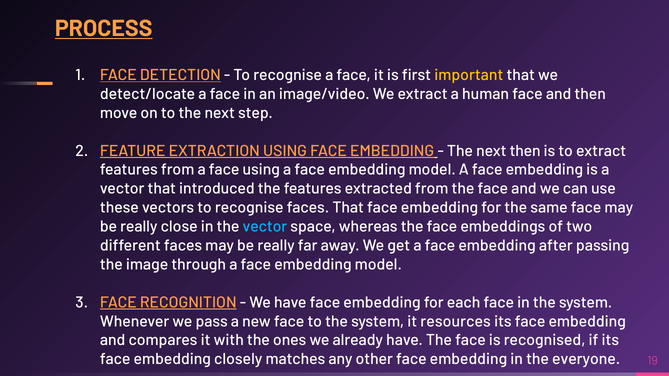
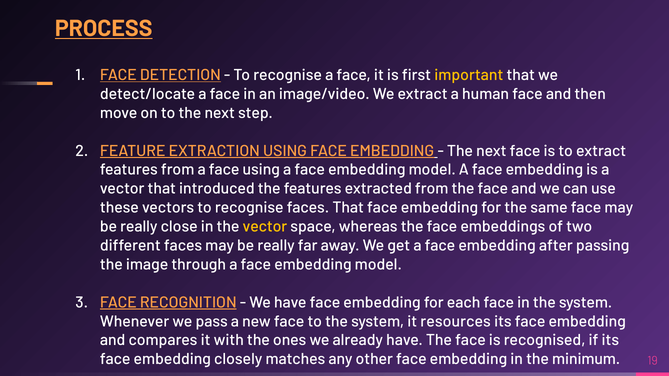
next then: then -> face (525, 151)
vector colour: light blue -> yellow (265, 227)
everyone: everyone -> minimum (586, 360)
